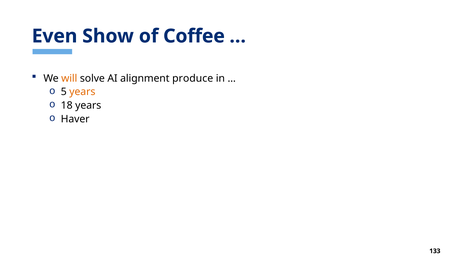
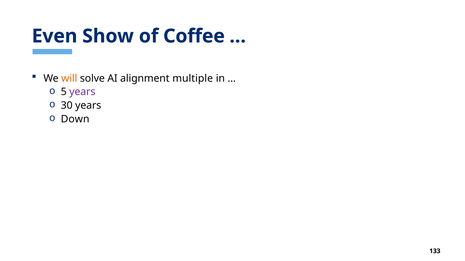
produce: produce -> multiple (193, 79)
years colour: orange -> purple (82, 92)
18: 18 -> 30 (67, 106)
Haver: Haver -> Down (75, 119)
